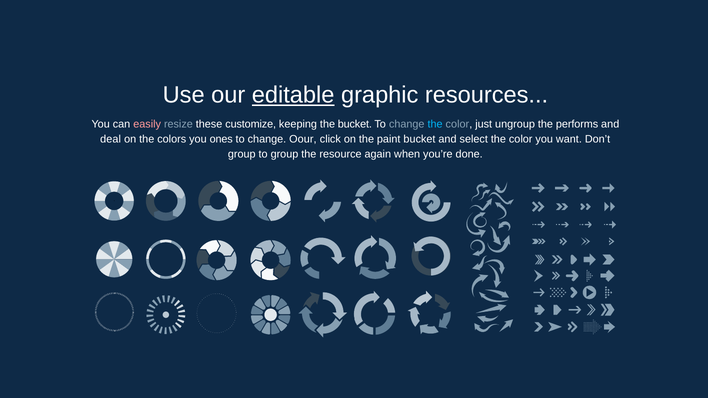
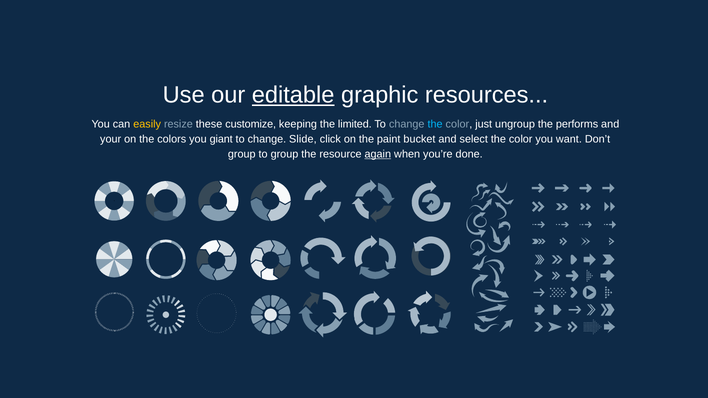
easily colour: pink -> yellow (147, 124)
the bucket: bucket -> limited (355, 124)
deal: deal -> your (111, 139)
ones: ones -> giant (221, 139)
Oour: Oour -> Slide (303, 139)
again underline: none -> present (378, 154)
